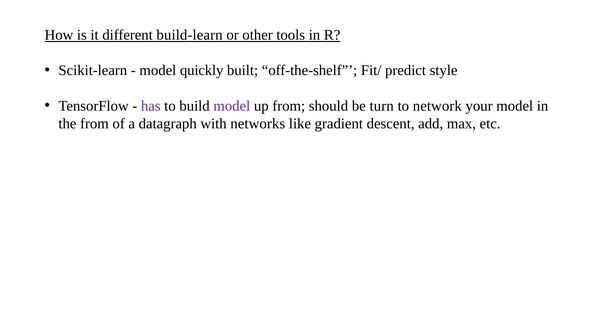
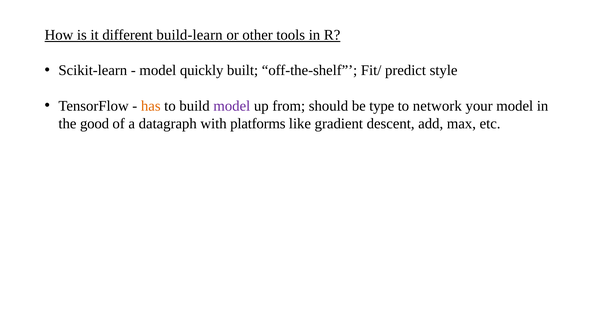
has colour: purple -> orange (151, 106)
turn: turn -> type (382, 106)
the from: from -> good (95, 123)
networks: networks -> platforms (258, 123)
